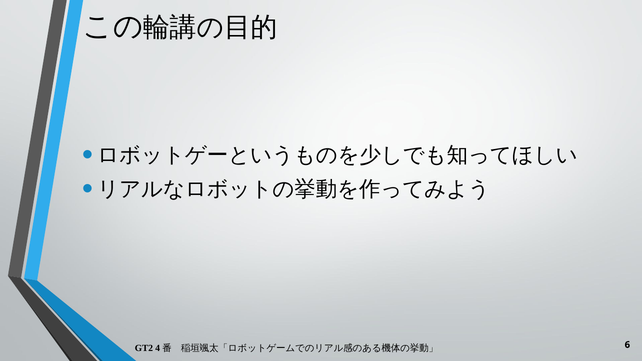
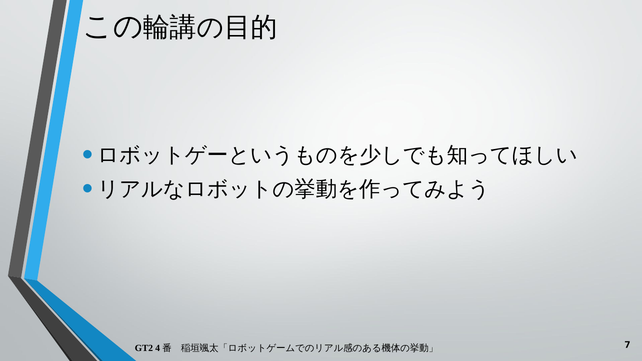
6: 6 -> 7 (627, 345)
